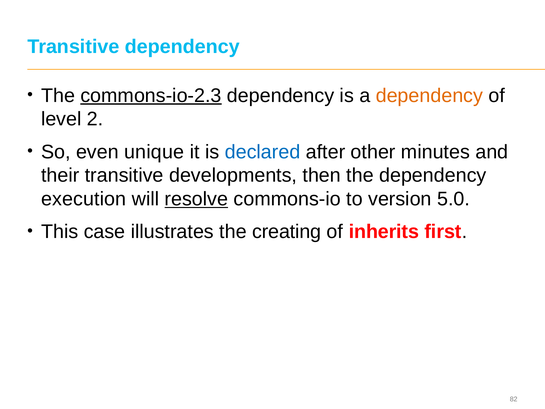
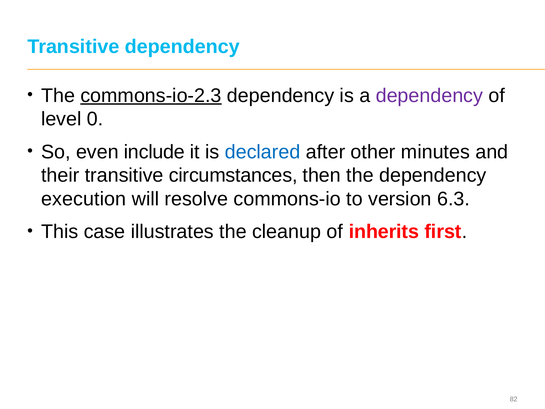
dependency colour: orange -> purple (429, 95)
2: 2 -> 0 (95, 119)
unique: unique -> include (154, 152)
developments: developments -> circumstances (233, 175)
resolve underline: present -> none (196, 199)
5.0: 5.0 -> 6.3 (453, 199)
creating: creating -> cleanup (287, 232)
